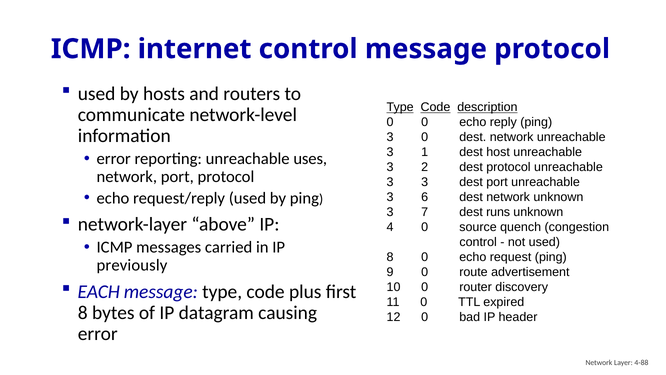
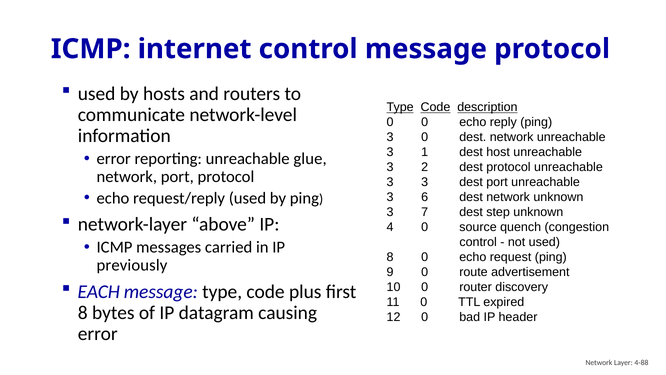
uses: uses -> glue (310, 159)
runs: runs -> step (498, 212)
